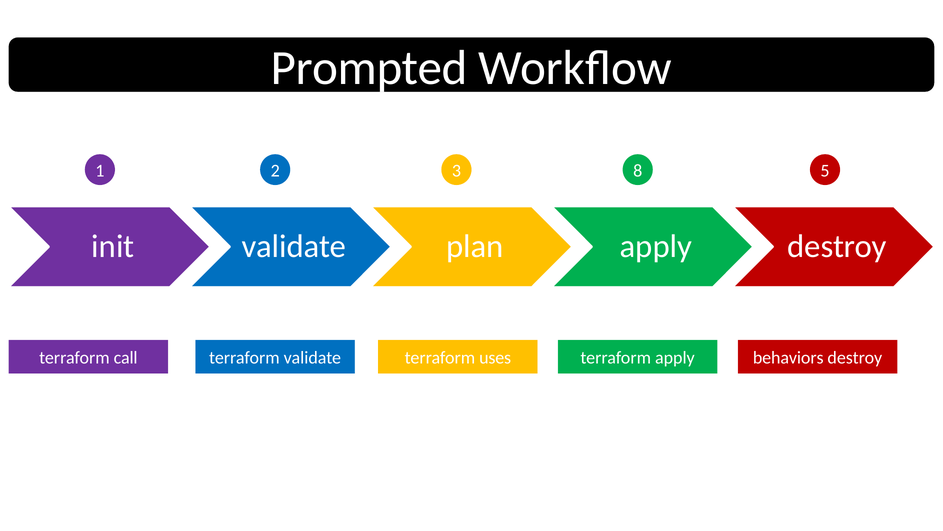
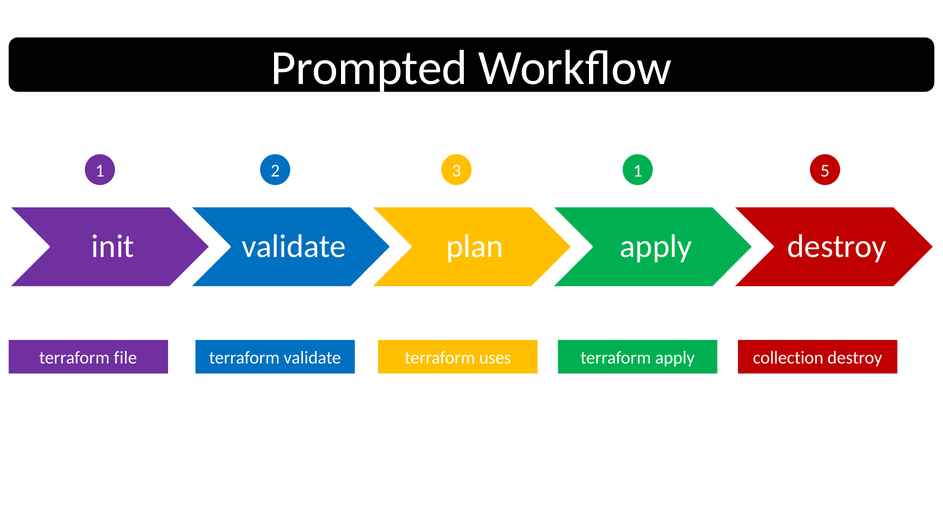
3 8: 8 -> 1 (638, 171)
call: call -> file (125, 358)
behaviors: behaviors -> collection (788, 358)
